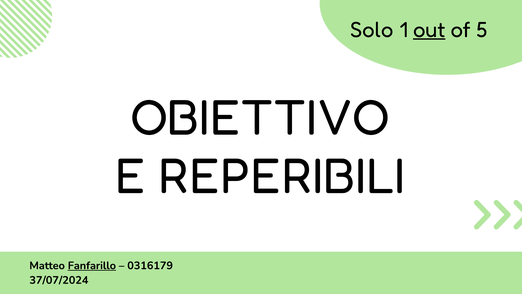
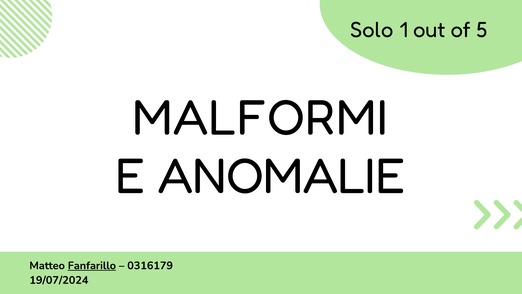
out underline: present -> none (429, 30)
OBIETTIVO: OBIETTIVO -> MALFORMI (260, 118)
REPERIBILI: REPERIBILI -> ANOMALIE (282, 176)
37/07/2024: 37/07/2024 -> 19/07/2024 (59, 280)
